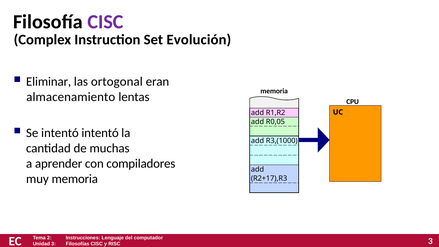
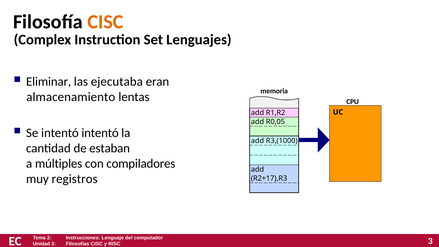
CISC colour: purple -> orange (105, 22)
Evolución: Evolución -> Lenguajes (199, 40)
ortogonal: ortogonal -> ejecutaba (117, 82)
muchas: muchas -> estaban (110, 148)
aprender: aprender -> múltiples (59, 164)
muy memoria: memoria -> registros (75, 179)
